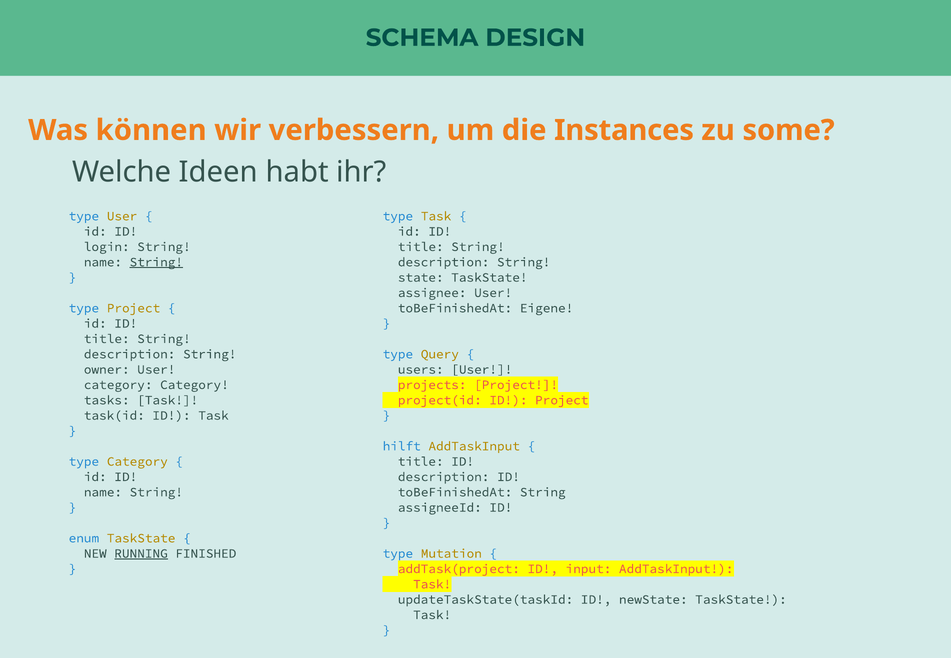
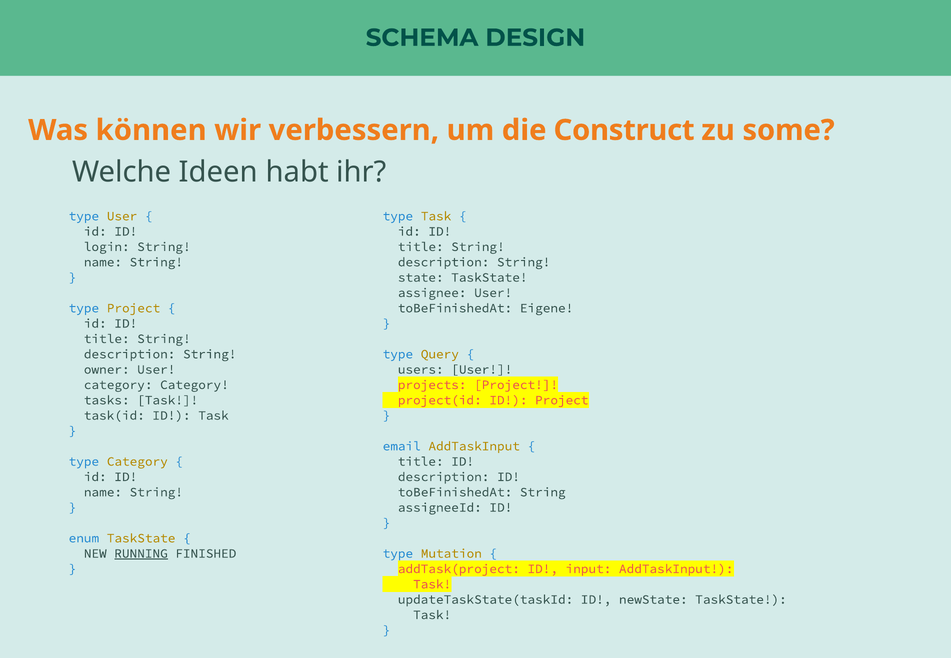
Instances: Instances -> Construct (624, 130)
String underline: present -> none (156, 262)
hilft: hilft -> email (402, 446)
